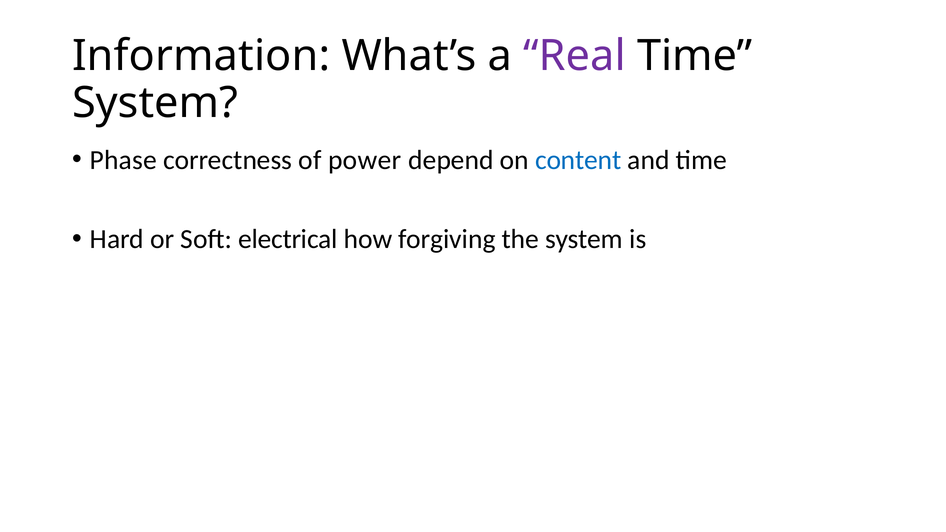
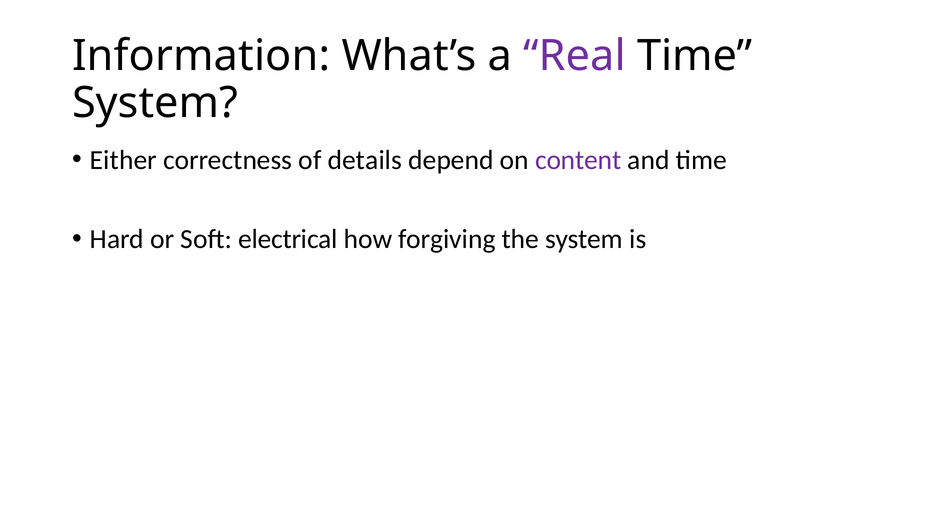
Phase: Phase -> Either (123, 160)
power: power -> details (365, 160)
content colour: blue -> purple (578, 160)
